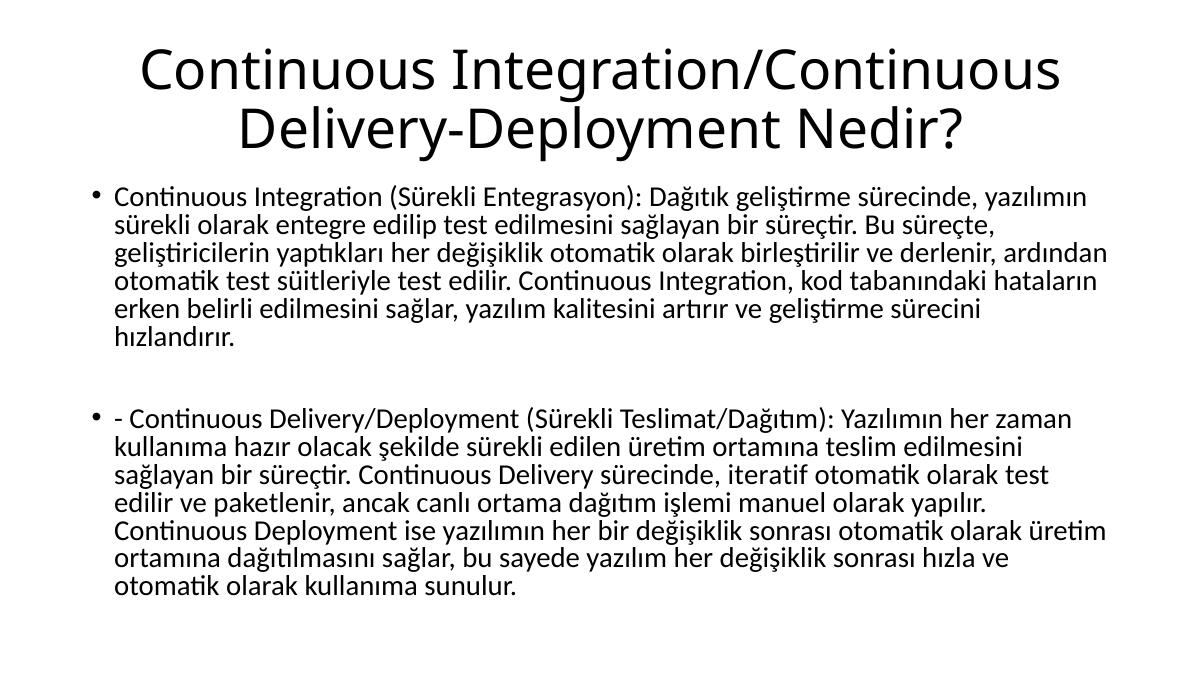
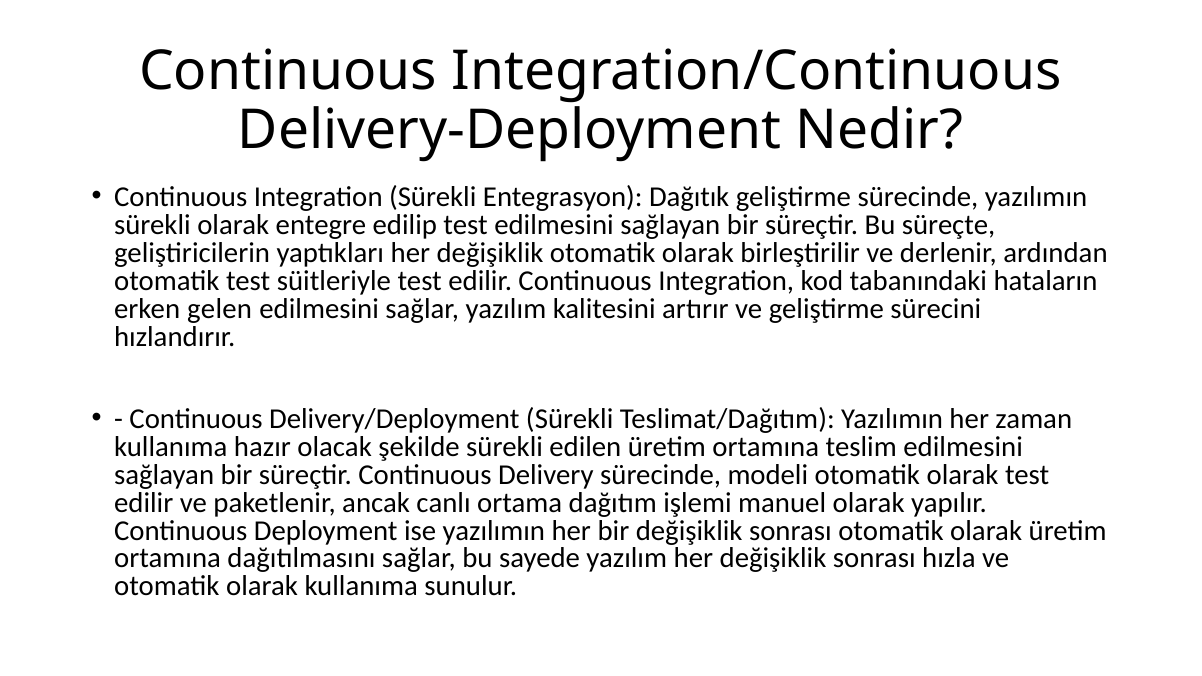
belirli: belirli -> gelen (220, 309)
iteratif: iteratif -> modeli (768, 475)
